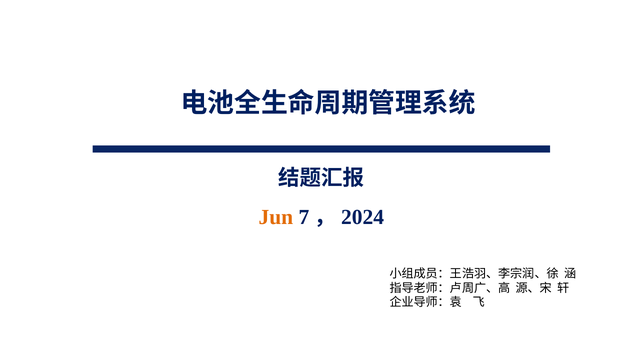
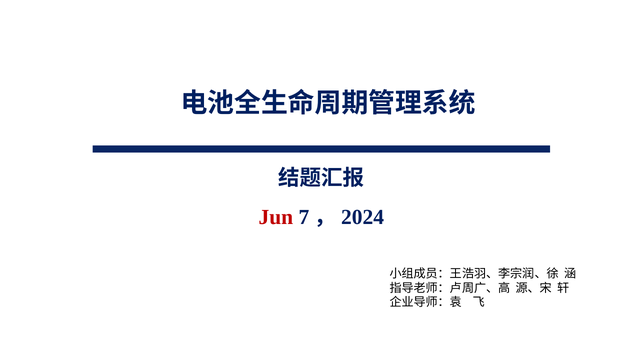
Jun colour: orange -> red (276, 217)
